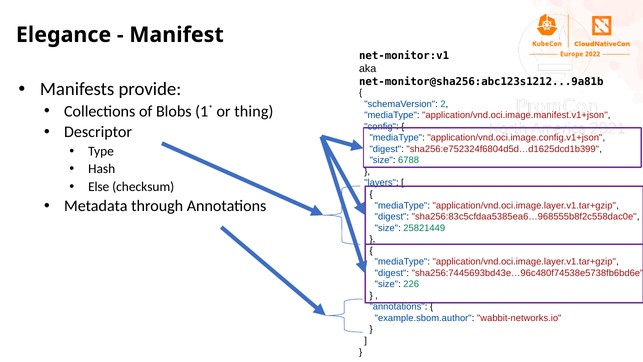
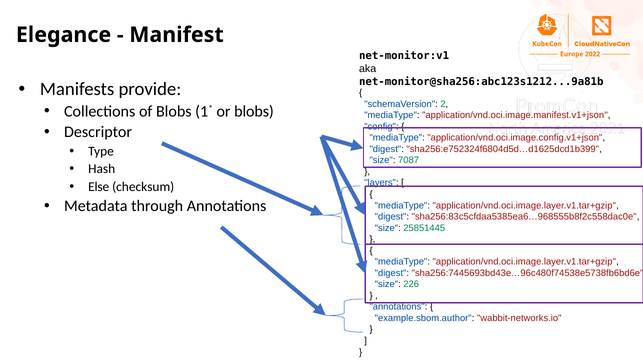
or thing: thing -> blobs (254, 111)
6788: 6788 -> 7087 (409, 160)
25821449: 25821449 -> 25851445 (424, 228)
